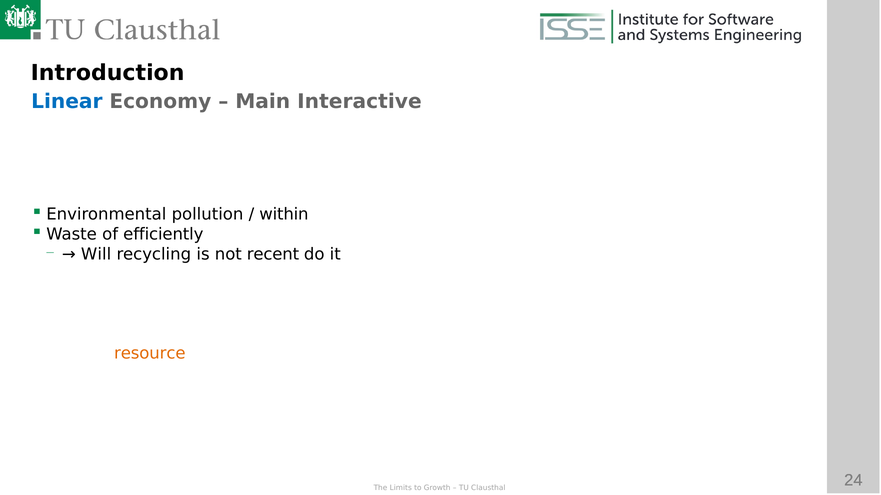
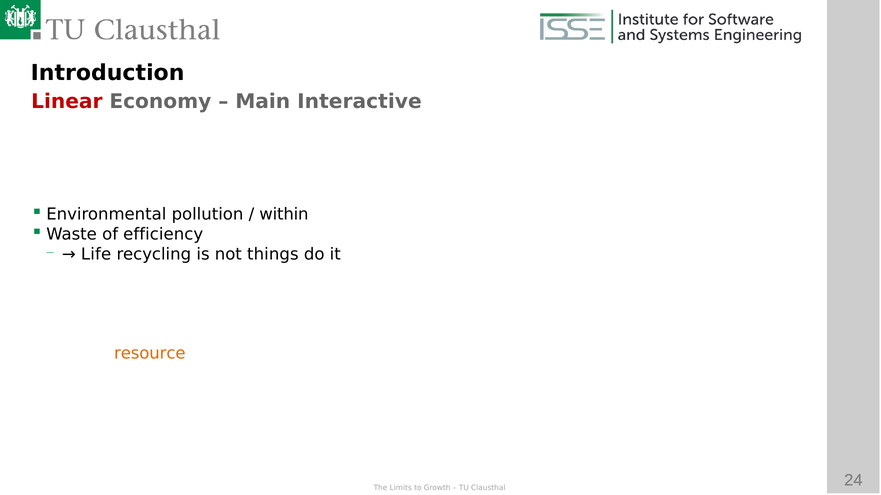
Linear colour: blue -> red (67, 102)
efficiently: efficiently -> efficiency (163, 235)
Will: Will -> Life (96, 254)
recent: recent -> things (273, 254)
